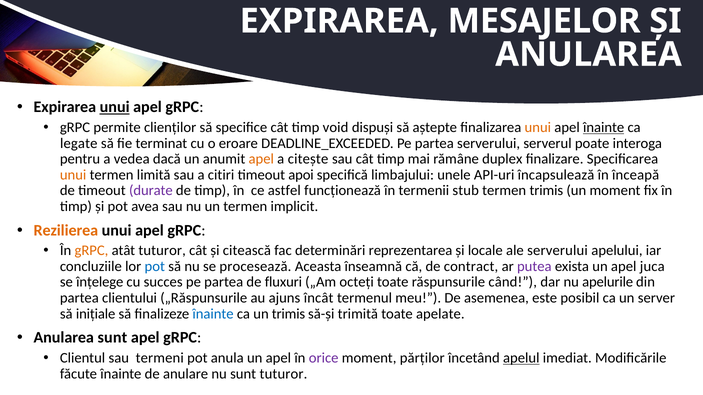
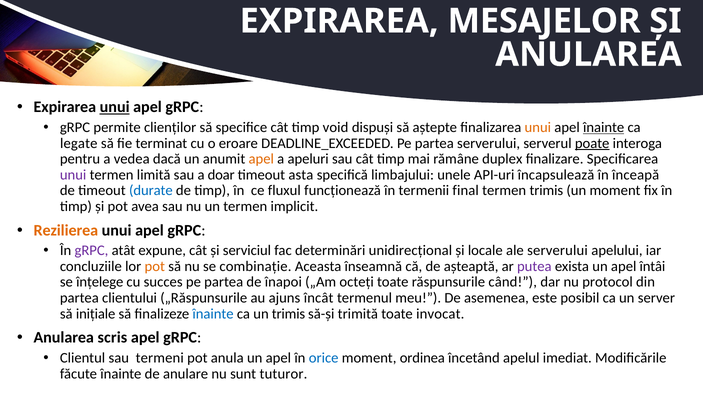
poate underline: none -> present (592, 143)
citește: citește -> apeluri (308, 159)
unui colour: orange -> purple (73, 175)
citiri: citiri -> doar (221, 175)
apoi: apoi -> asta (301, 175)
durate colour: purple -> blue (151, 191)
astfel: astfel -> fluxul (284, 191)
stub: stub -> final (466, 191)
gRPC colour: orange -> purple (91, 251)
atât tuturor: tuturor -> expune (162, 251)
citească: citească -> serviciul (247, 251)
reprezentarea: reprezentarea -> unidirecțional (410, 251)
pot colour: blue -> orange (155, 267)
procesează: procesează -> combinație (255, 267)
contract: contract -> așteaptă (471, 267)
juca: juca -> întâi (652, 267)
fluxuri: fluxuri -> înapoi (283, 282)
apelurile: apelurile -> protocol (608, 282)
apelate: apelate -> invocat (440, 314)
Anularea sunt: sunt -> scris (112, 338)
orice colour: purple -> blue (324, 358)
părților: părților -> ordinea (422, 358)
apelul underline: present -> none (521, 358)
